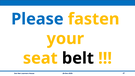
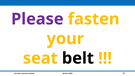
Please colour: blue -> purple (37, 19)
